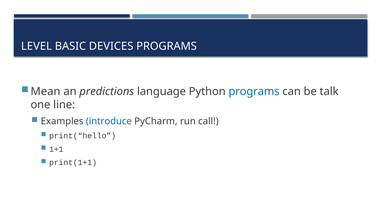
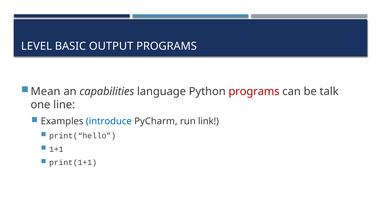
DEVICES: DEVICES -> OUTPUT (111, 46)
predictions: predictions -> capabilities (107, 92)
programs colour: blue -> red (254, 92)
call: call -> link (208, 122)
